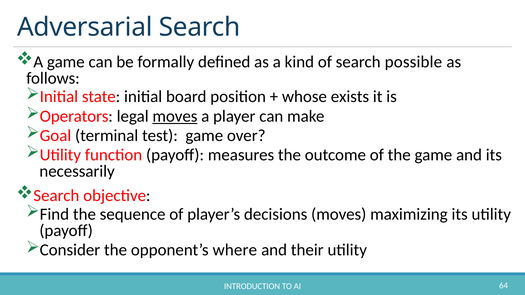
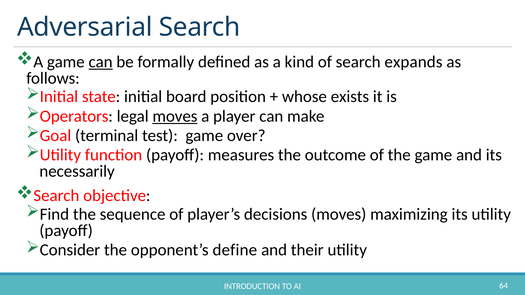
can underline: none -> present (101, 62)
possible: possible -> expands (413, 62)
where: where -> define (235, 250)
